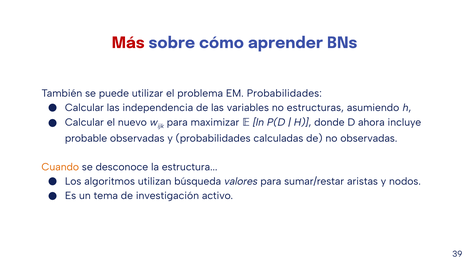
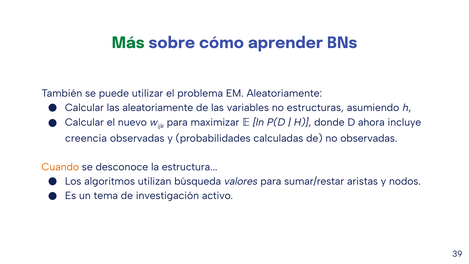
Más colour: red -> green (128, 43)
EM Probabilidades: Probabilidades -> Aleatoriamente (284, 93)
las independencia: independencia -> aleatoriamente (158, 108)
probable: probable -> creencia (86, 138)
